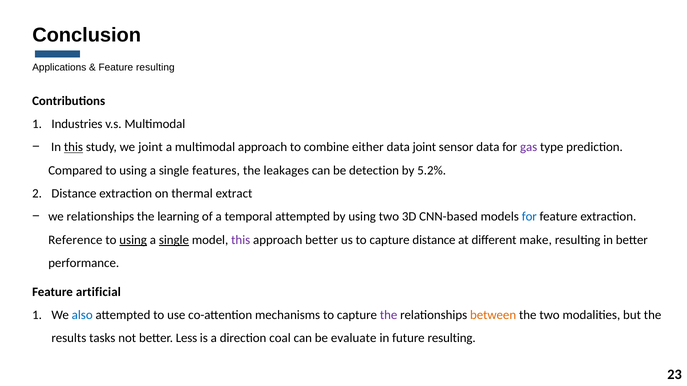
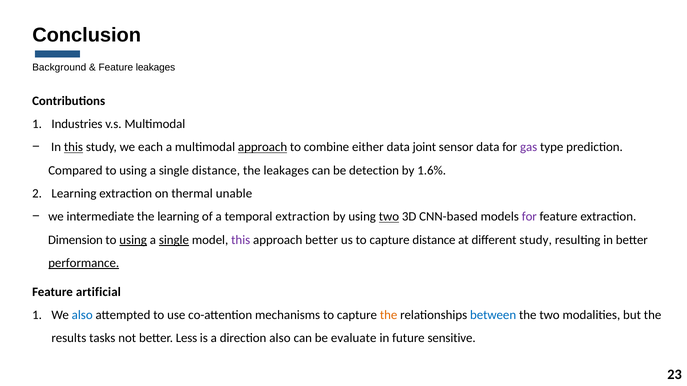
Applications: Applications -> Background (59, 68)
Feature resulting: resulting -> leakages (155, 68)
we joint: joint -> each (151, 147)
approach underline: none -> present (263, 147)
single features: features -> distance (216, 171)
5.2%: 5.2% -> 1.6% (432, 171)
Distance: Distance -> Learning (74, 194)
extract: extract -> unable (234, 194)
we relationships: relationships -> intermediate (100, 217)
temporal attempted: attempted -> extraction (303, 217)
two underline: none -> present (389, 217)
for colour: blue -> purple (529, 217)
Reference: Reference -> Dimension (75, 240)
different make: make -> study (536, 240)
performance underline: none -> present (84, 263)
the colour: purple -> orange (389, 315)
between colour: orange -> blue (493, 315)
direction coal: coal -> also (280, 339)
future resulting: resulting -> sensitive (452, 339)
